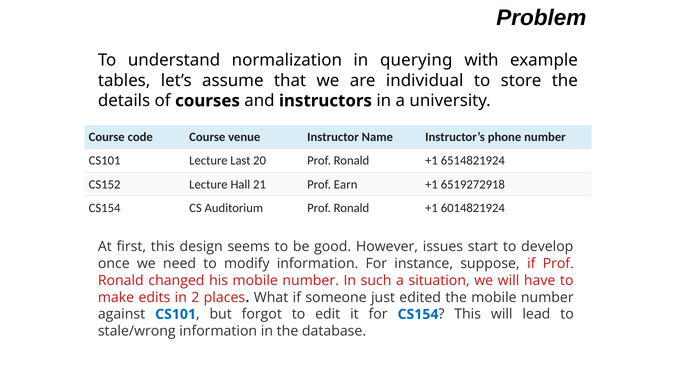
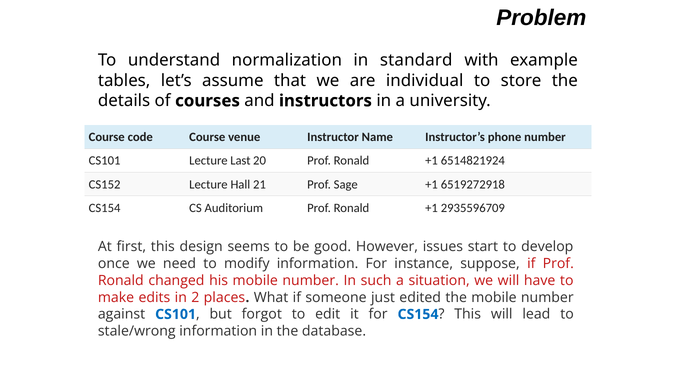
querying: querying -> standard (416, 60)
Earn: Earn -> Sage (346, 184)
6014821924: 6014821924 -> 2935596709 (473, 208)
